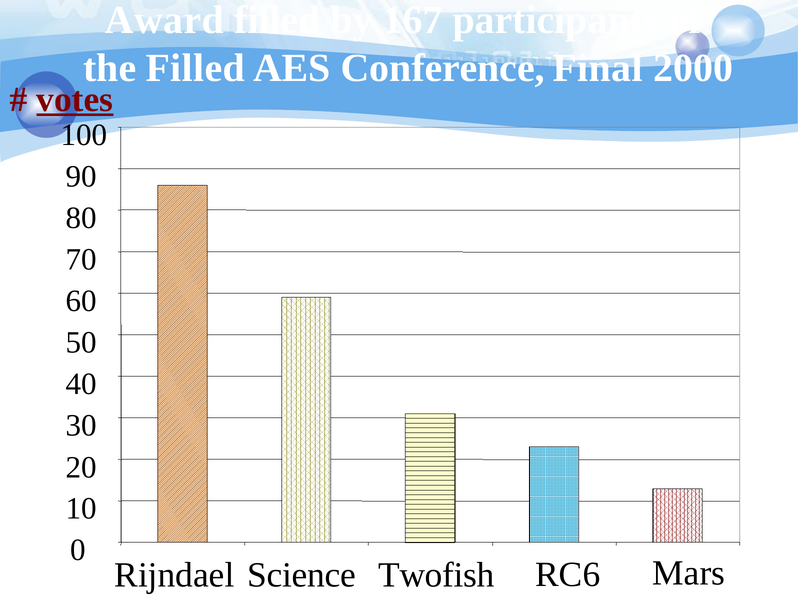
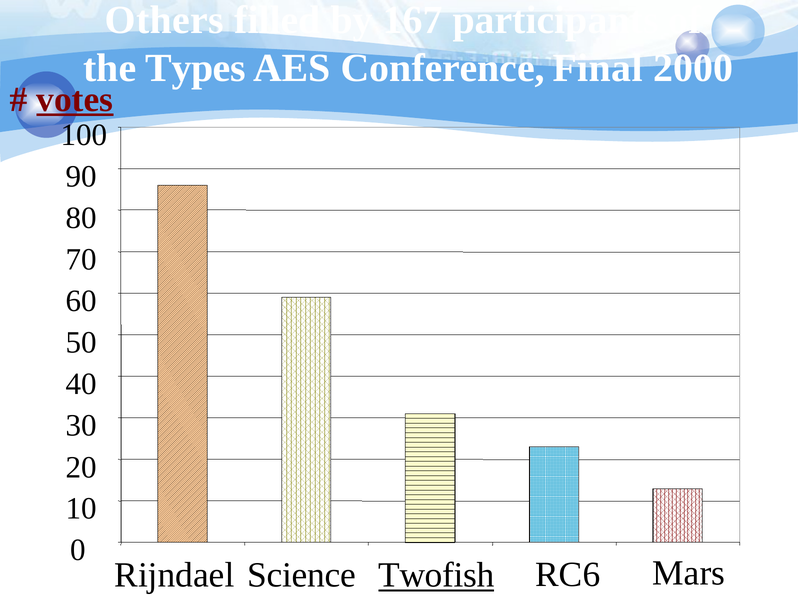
Award: Award -> Others (164, 20)
the Filled: Filled -> Types (196, 68)
Twofish underline: none -> present (436, 576)
